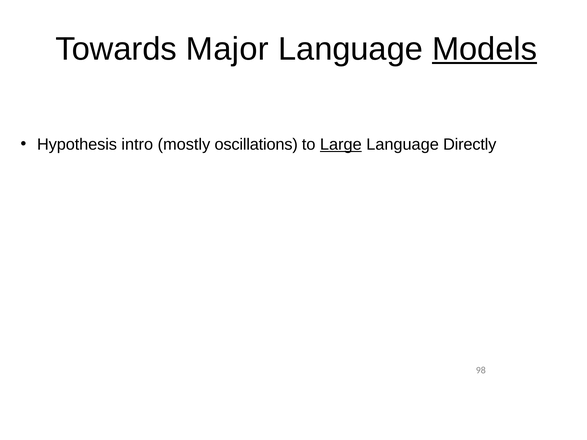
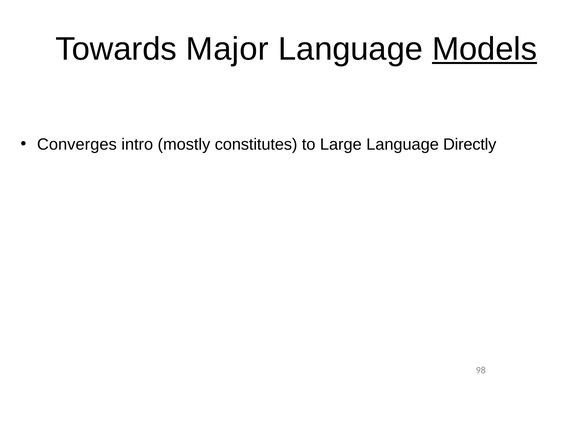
Hypothesis: Hypothesis -> Converges (77, 145)
oscillations: oscillations -> constitutes (256, 145)
Large underline: present -> none (341, 145)
